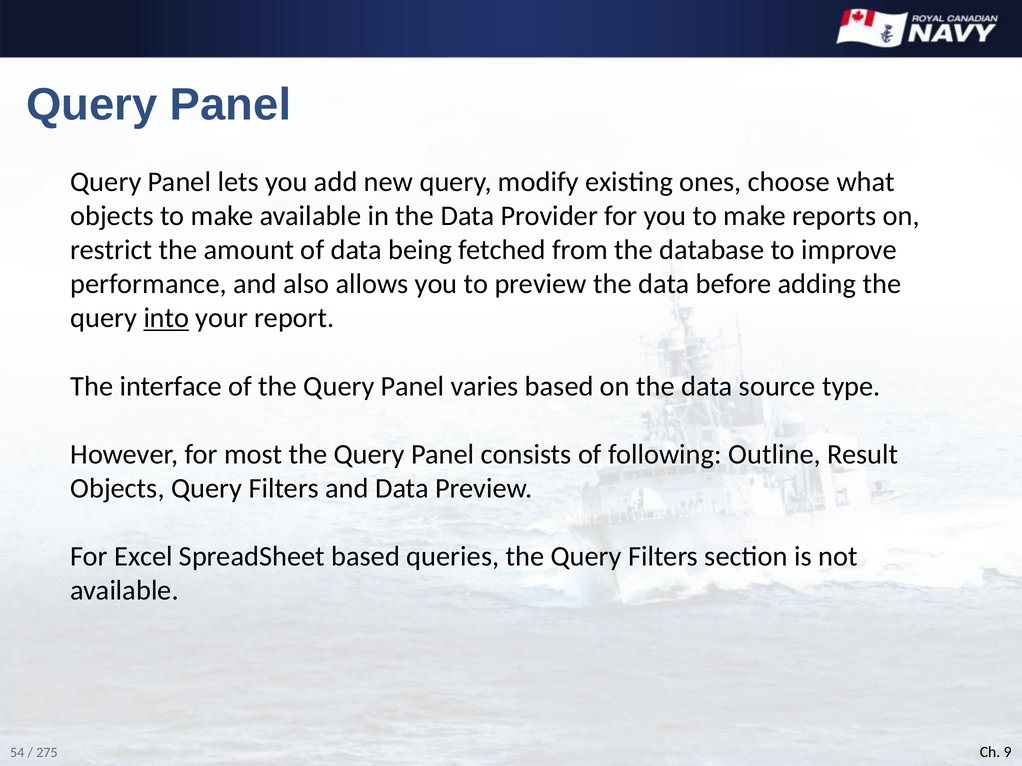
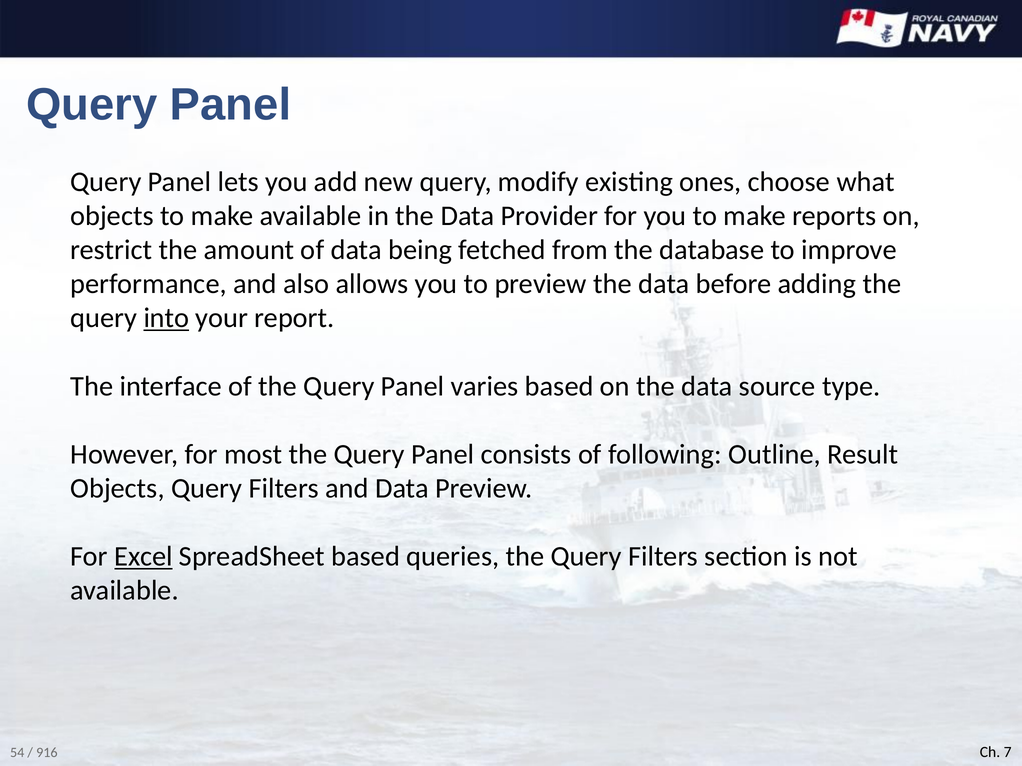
Excel underline: none -> present (143, 557)
9: 9 -> 7 (1008, 753)
275: 275 -> 916 (47, 753)
